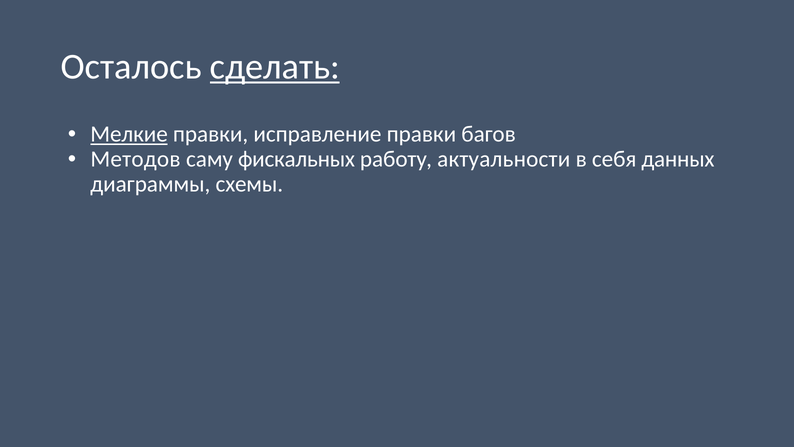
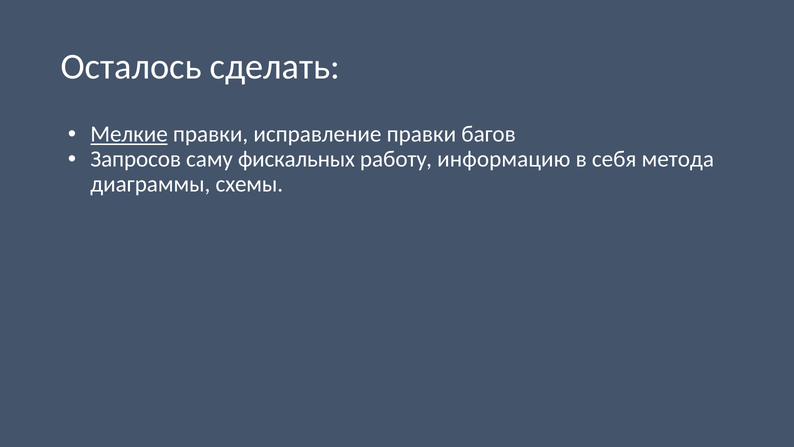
сделать underline: present -> none (275, 67)
Методов: Методов -> Запросов (136, 159)
актуальности: актуальности -> информацию (504, 159)
данных: данных -> метода (678, 159)
